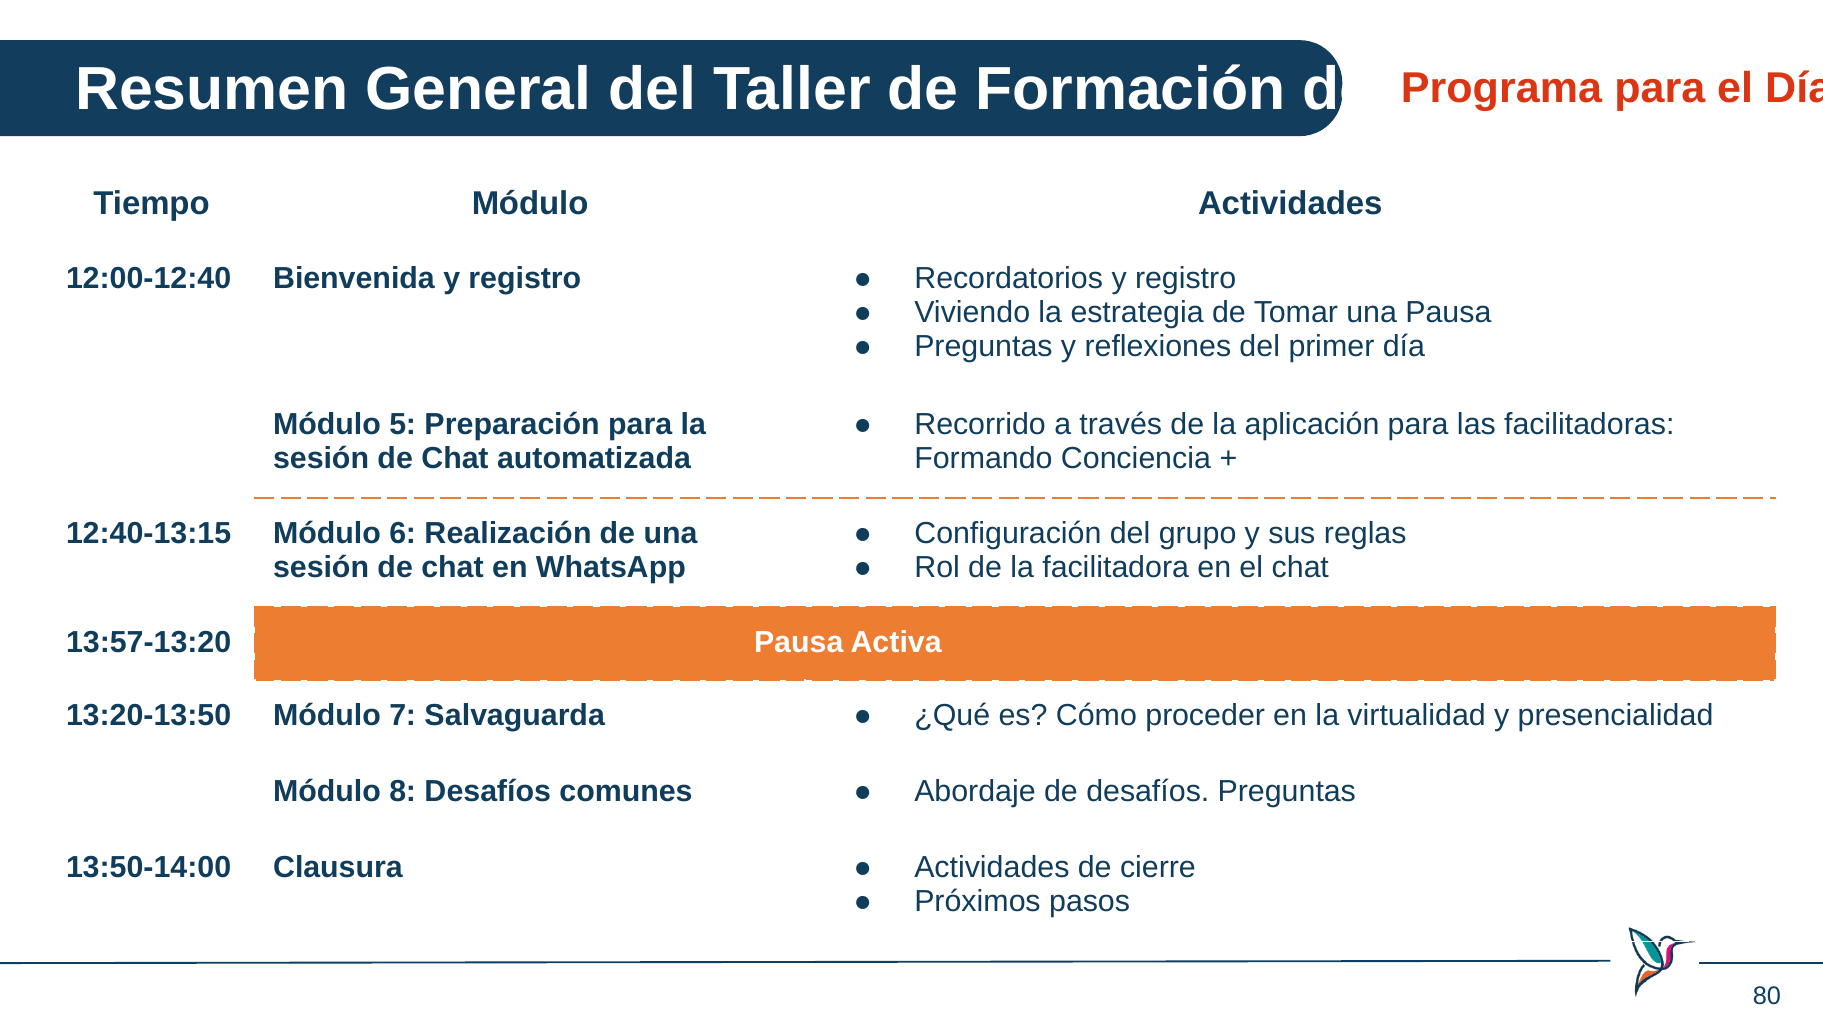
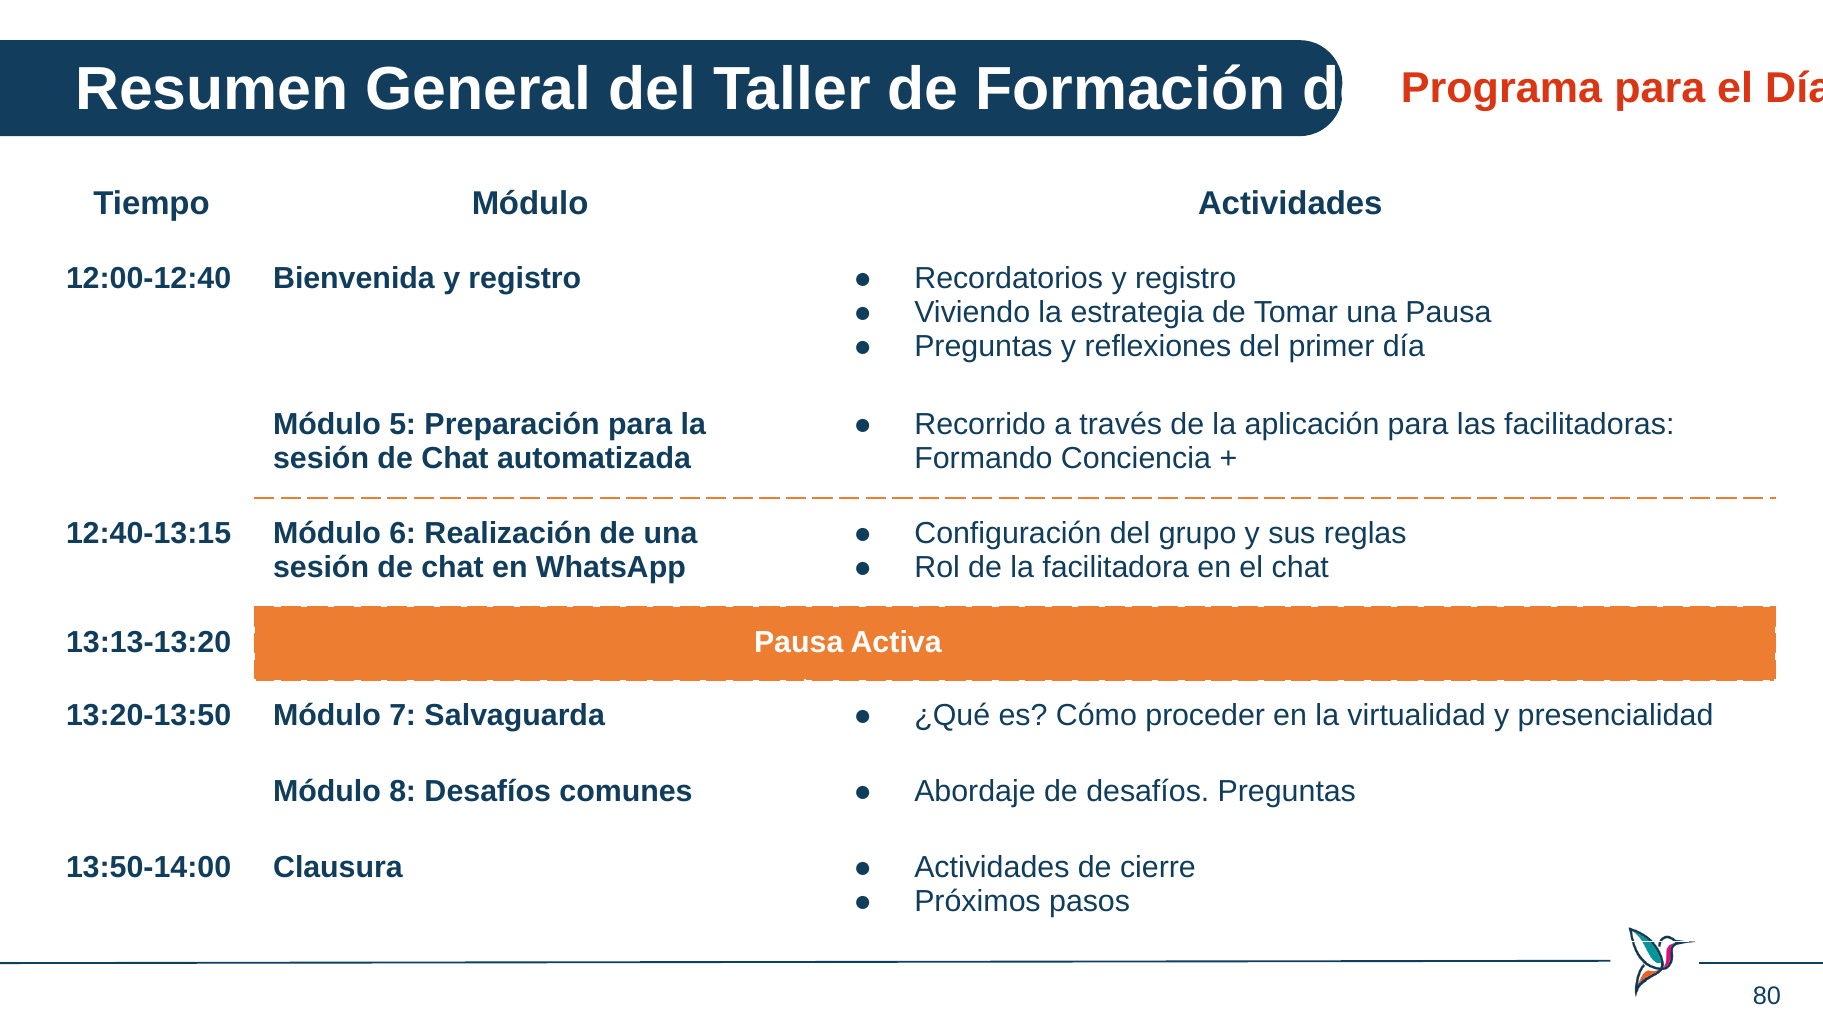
13:57-13:20: 13:57-13:20 -> 13:13-13:20 (149, 643)
